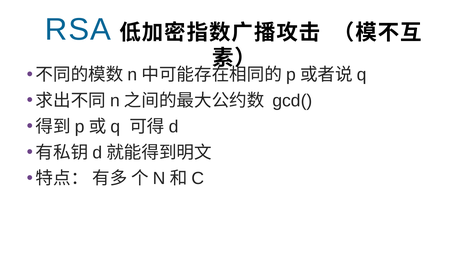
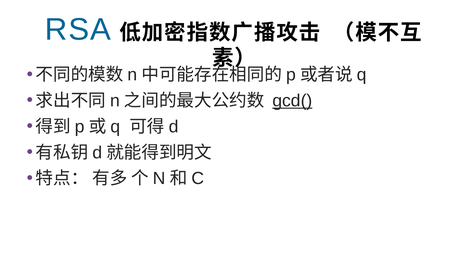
gcd( underline: none -> present (292, 101)
